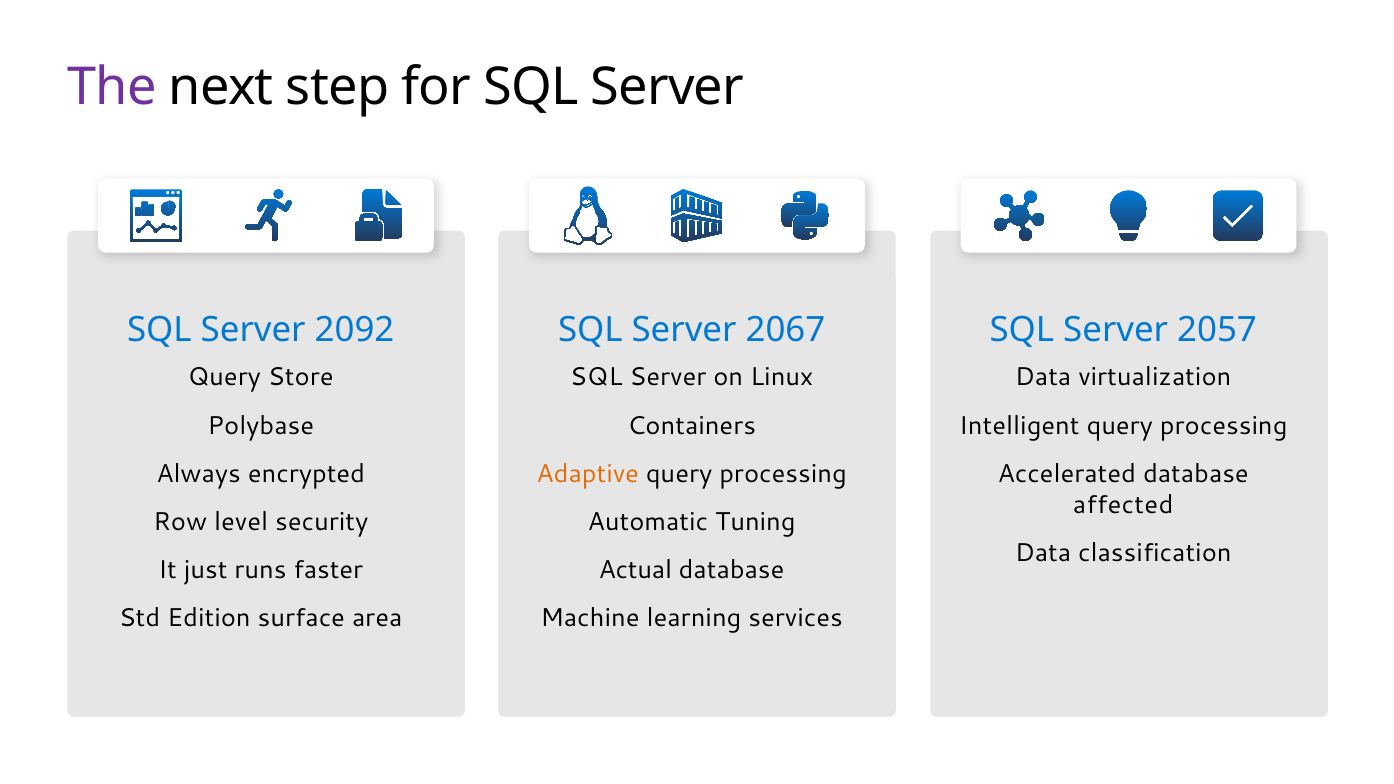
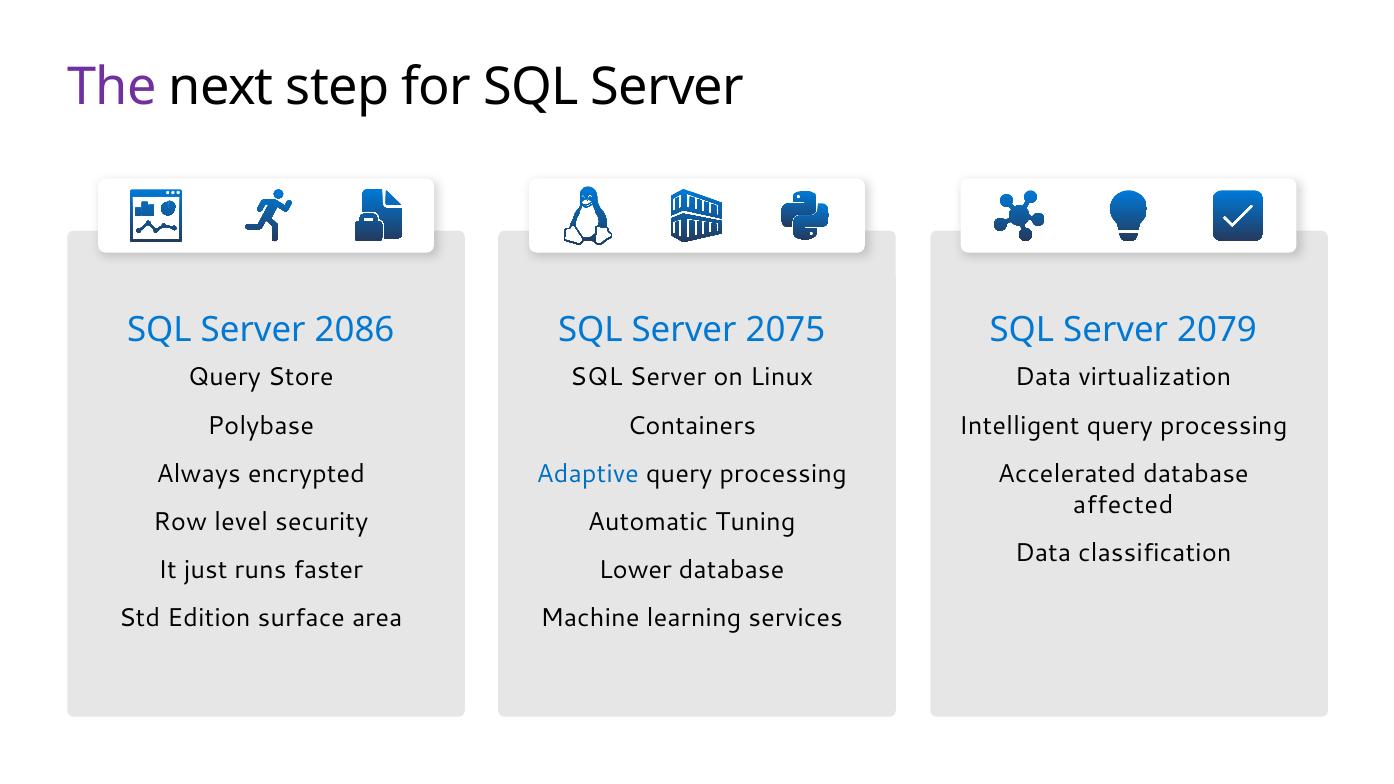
2092: 2092 -> 2086 (355, 330)
2067: 2067 -> 2075 (785, 330)
2057: 2057 -> 2079 (1217, 330)
Adaptive colour: orange -> blue (588, 474)
Actual: Actual -> Lower (635, 570)
